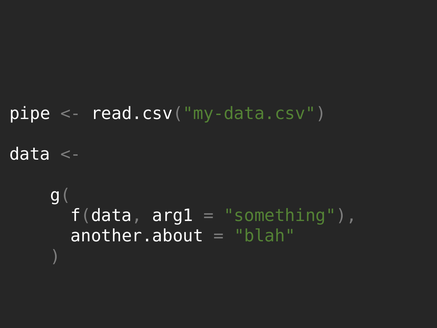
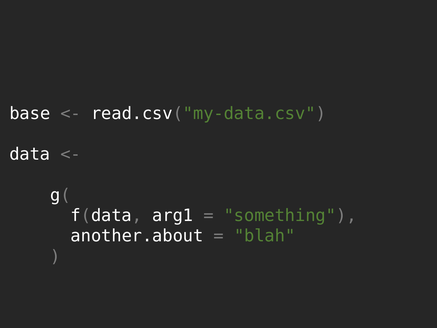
pipe: pipe -> base (30, 113)
